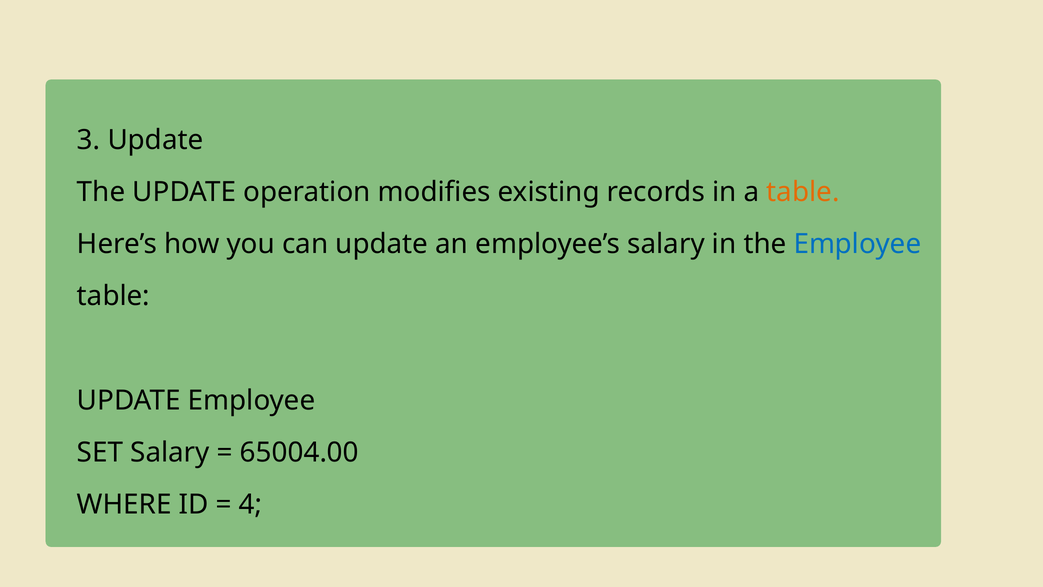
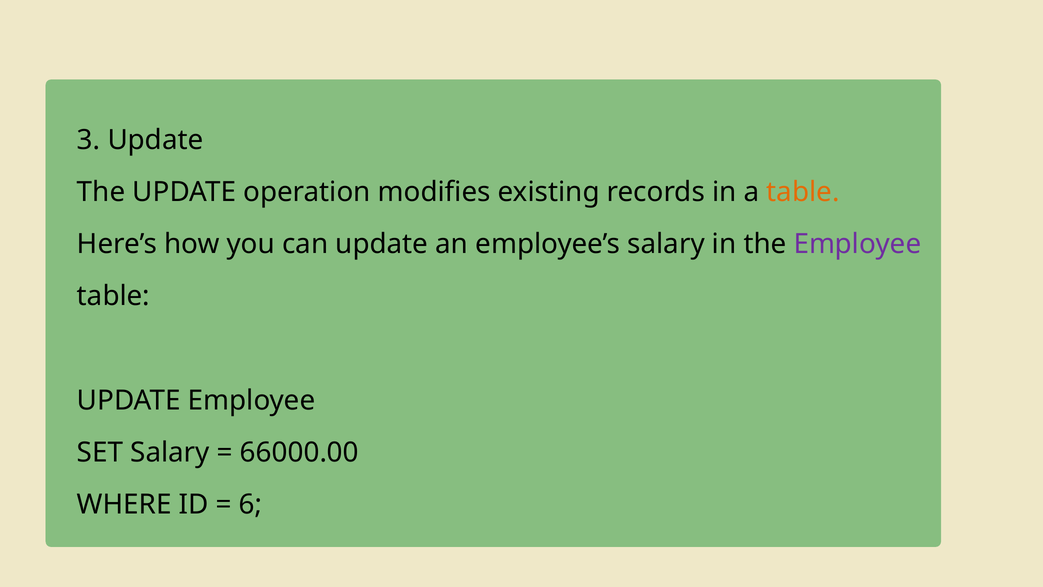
Employee colour: blue -> purple (857, 244)
65004.00: 65004.00 -> 66000.00 (299, 452)
4: 4 -> 6 (251, 505)
